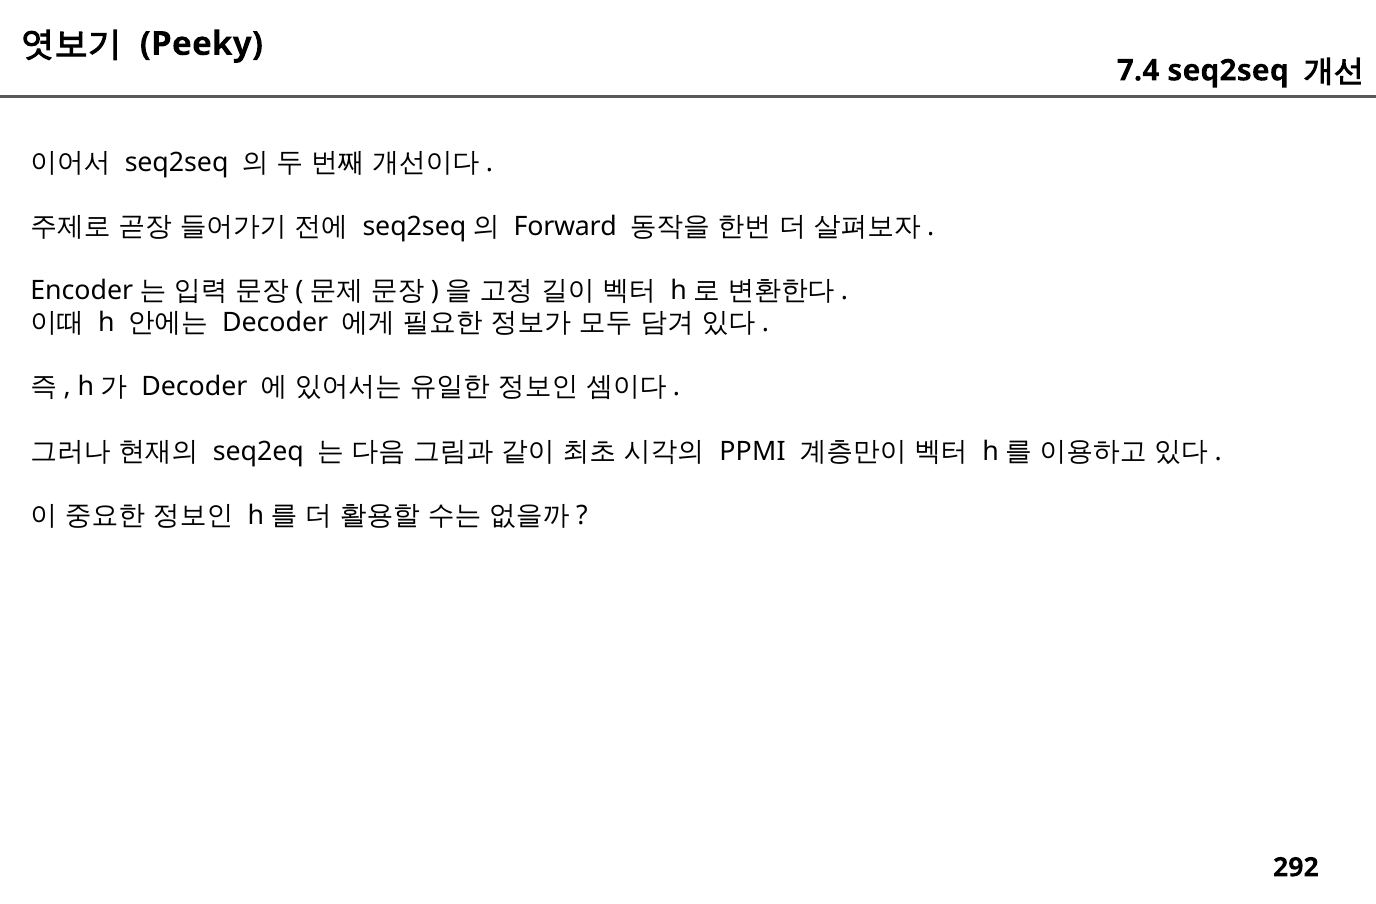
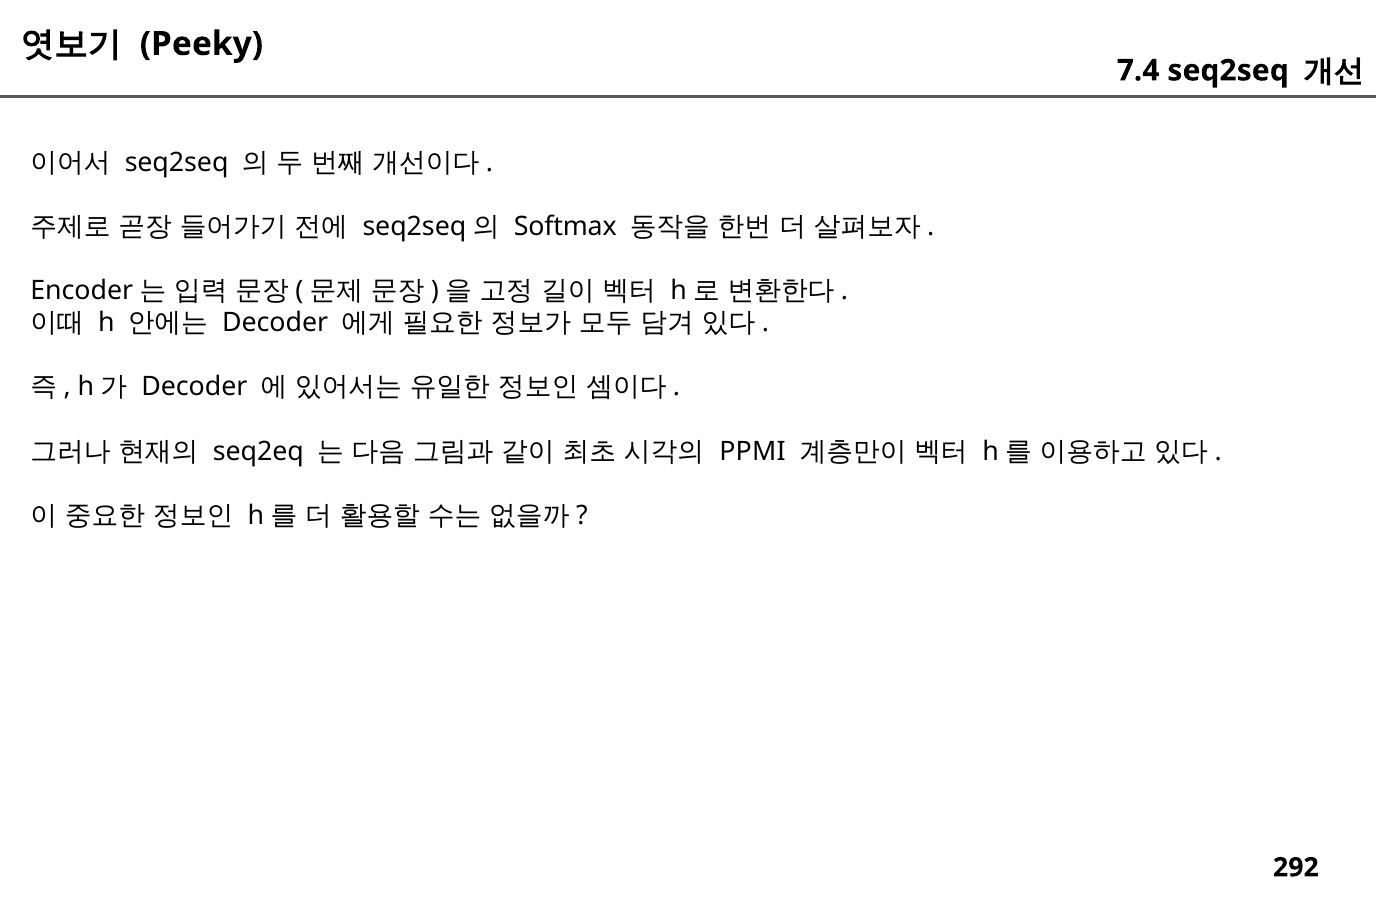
Forward: Forward -> Softmax (565, 226)
